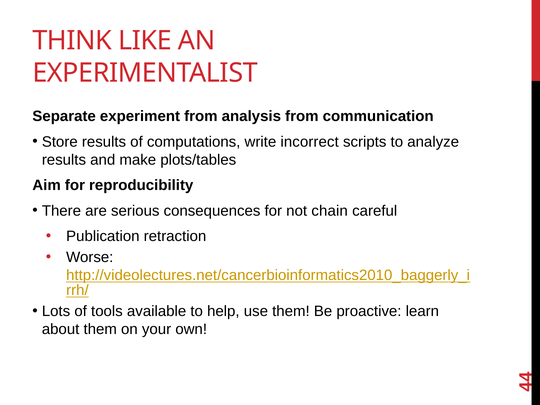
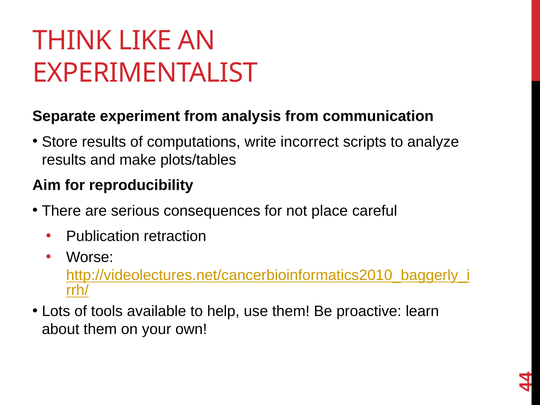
chain: chain -> place (330, 211)
